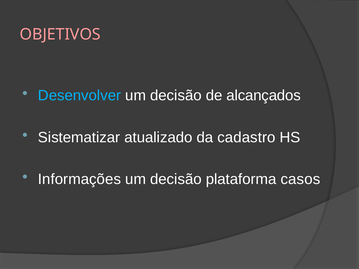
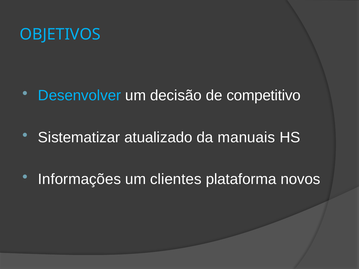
OBJETIVOS colour: pink -> light blue (60, 34)
alcançados: alcançados -> competitivo (264, 96)
cadastro: cadastro -> manuais (246, 137)
decisão: decisão -> clientes (176, 179)
casos: casos -> novos (301, 179)
